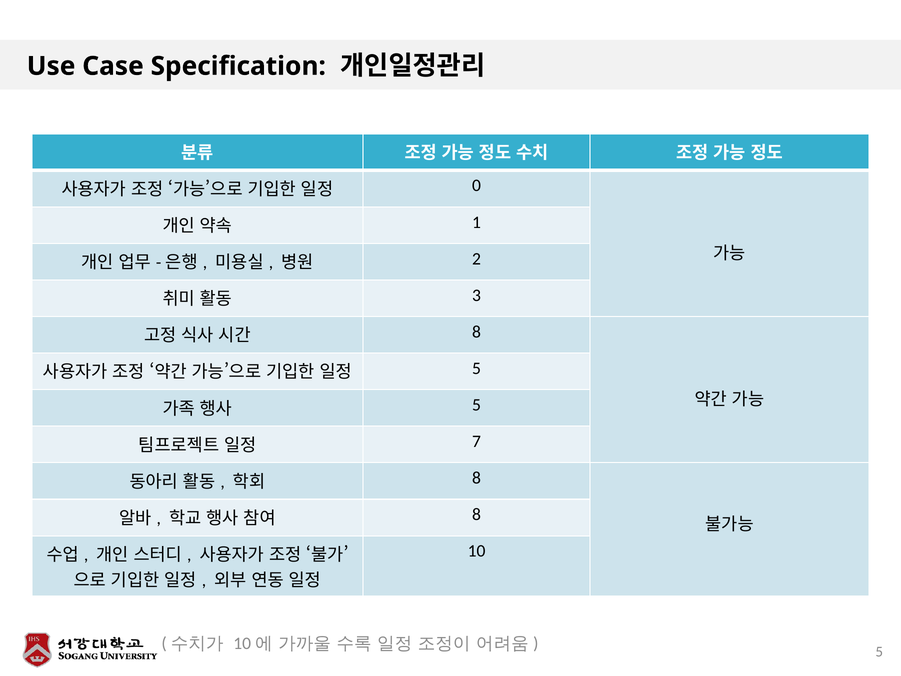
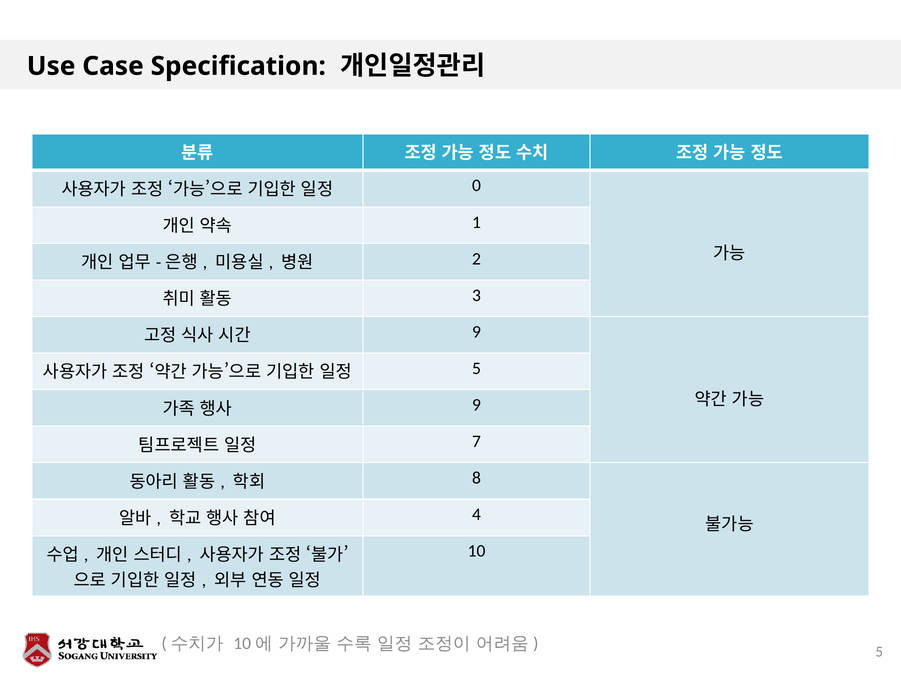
8: 8 -> 9 (477, 332)
5: 5 -> 9 (477, 405)
8: 8 -> 4 (477, 514)
